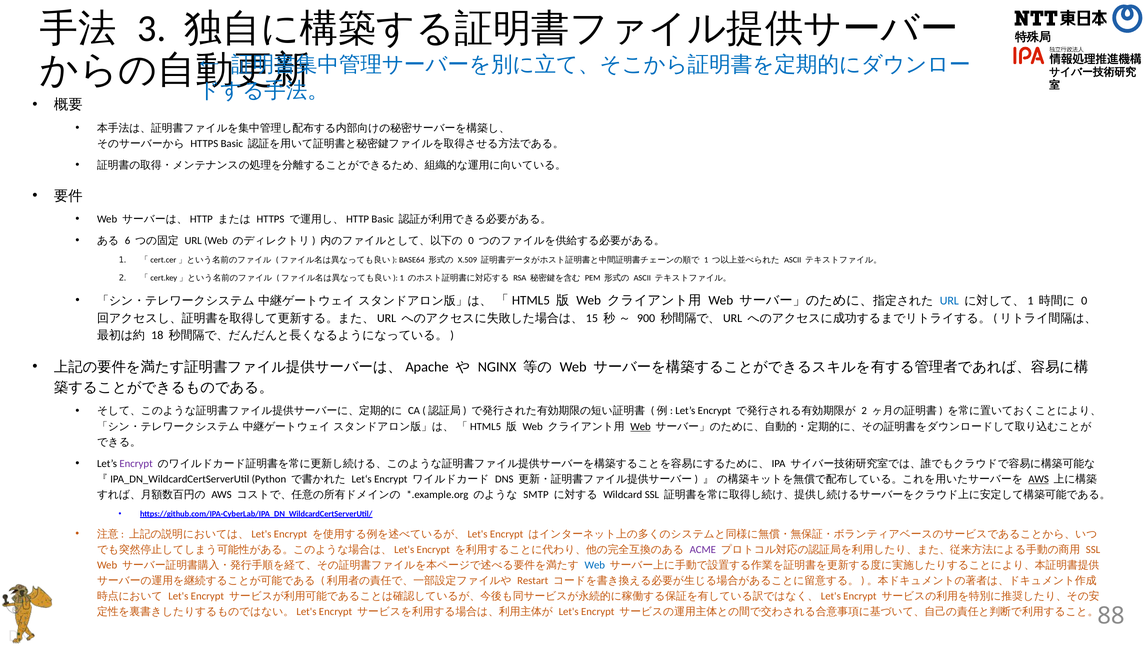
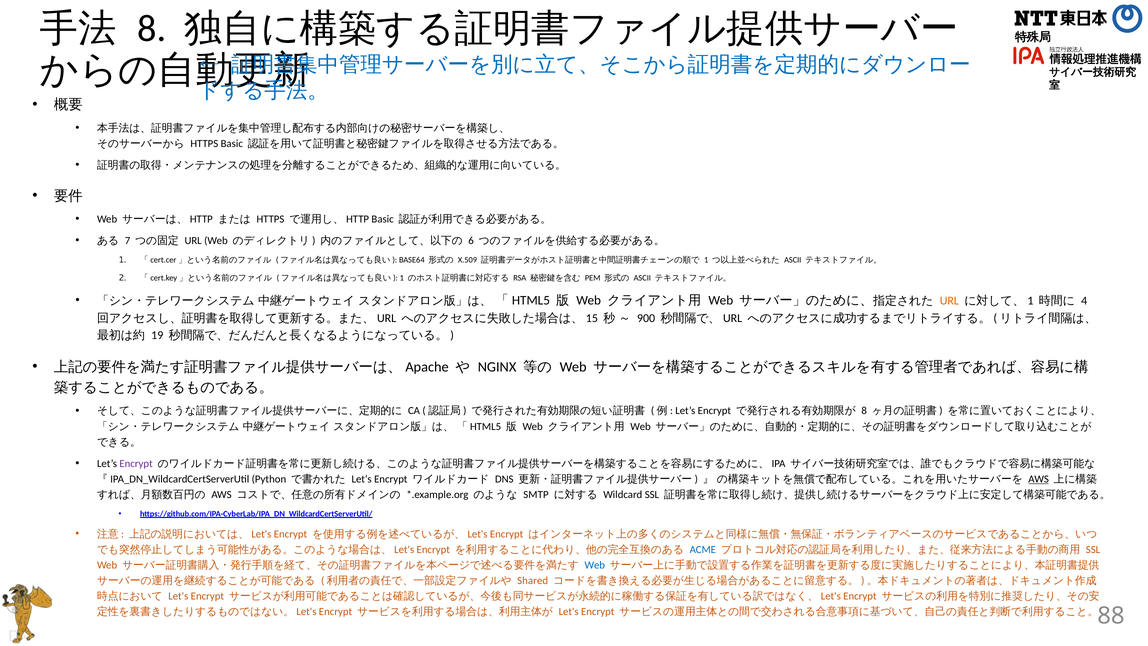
3: 3 -> 8 (152, 29)
6: 6 -> 7 (128, 241)
0: 0 -> 6 (471, 241)
URL colour: blue -> orange (949, 301)
0: 0 -> 4 (1084, 301)
18: 18 -> 19 (157, 335)
2: 2 -> 8 (864, 411)
Web underline: present -> none (640, 426)
ACME colour: purple -> blue (703, 549)
Restart: Restart -> Shared (533, 580)
